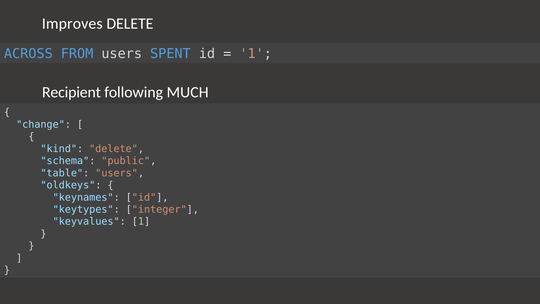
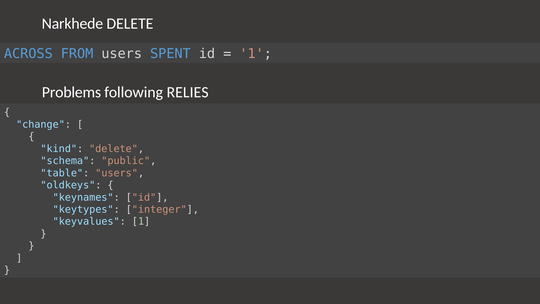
Improves: Improves -> Narkhede (72, 24)
Recipient: Recipient -> Problems (72, 92)
MUCH: MUCH -> RELIES (188, 92)
